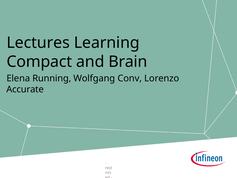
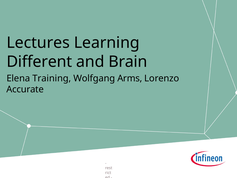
Compact: Compact -> Different (39, 62)
Running: Running -> Training (52, 78)
Conv: Conv -> Arms (130, 78)
